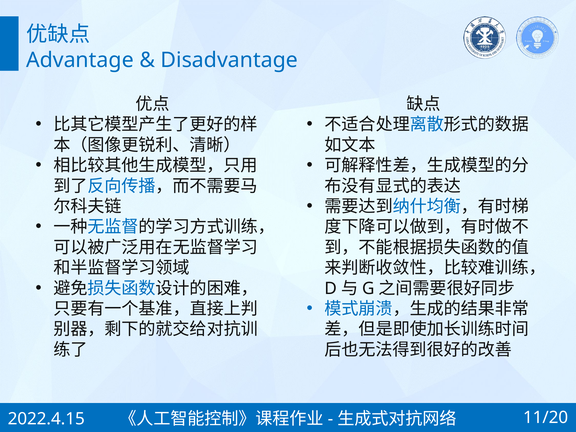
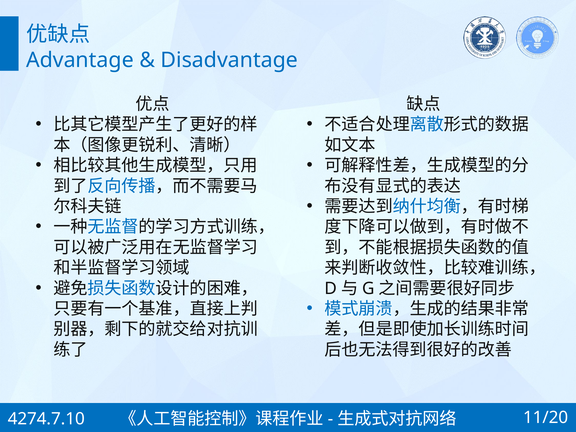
2022.4.15: 2022.4.15 -> 4274.7.10 (46, 419)
